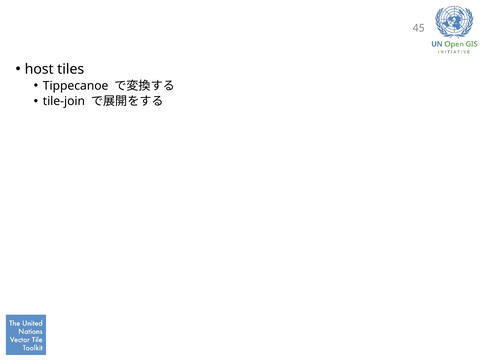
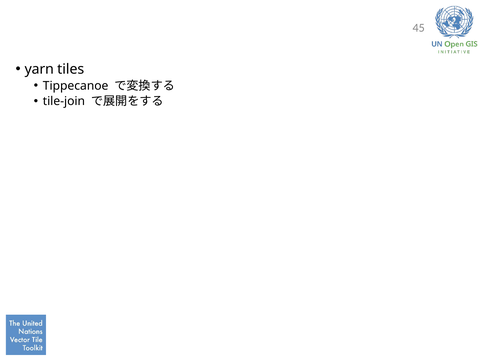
host: host -> yarn (39, 69)
